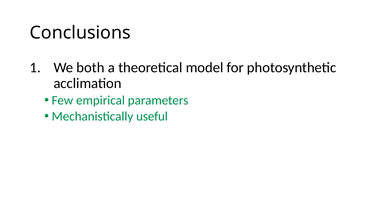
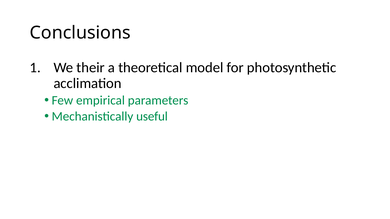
both: both -> their (91, 68)
